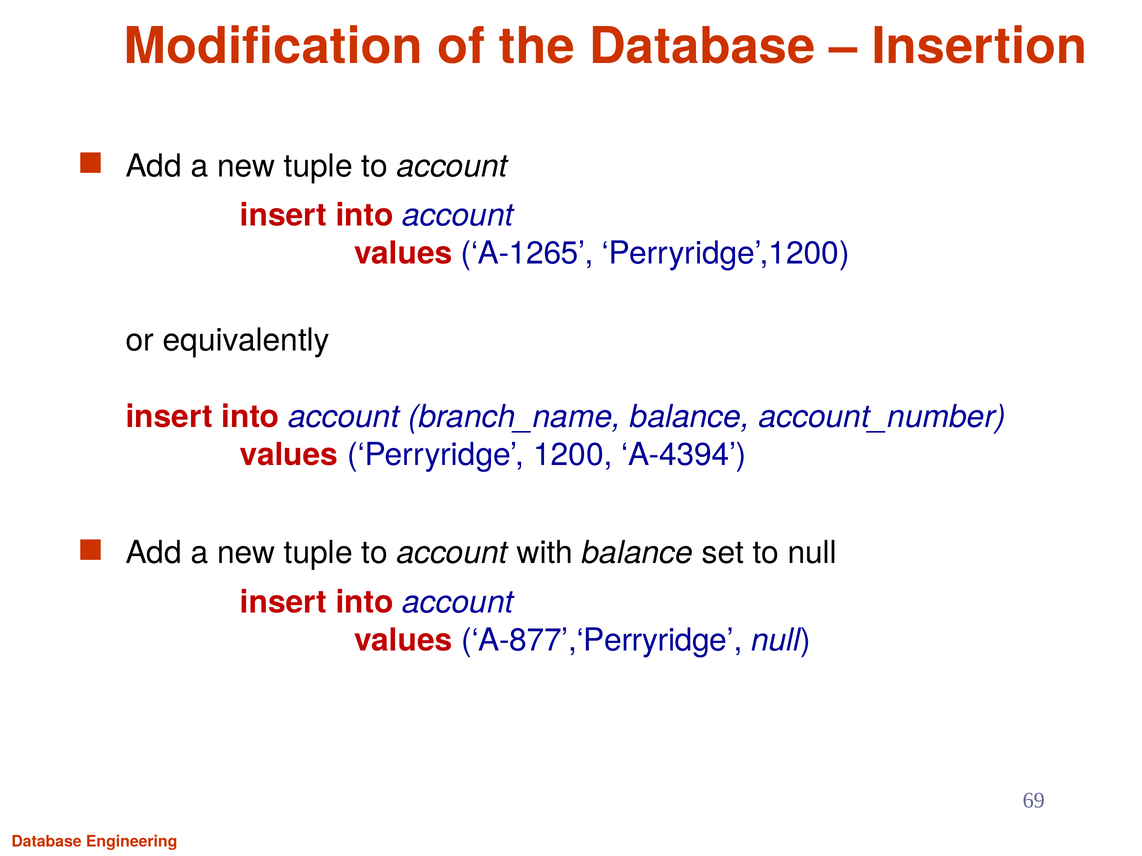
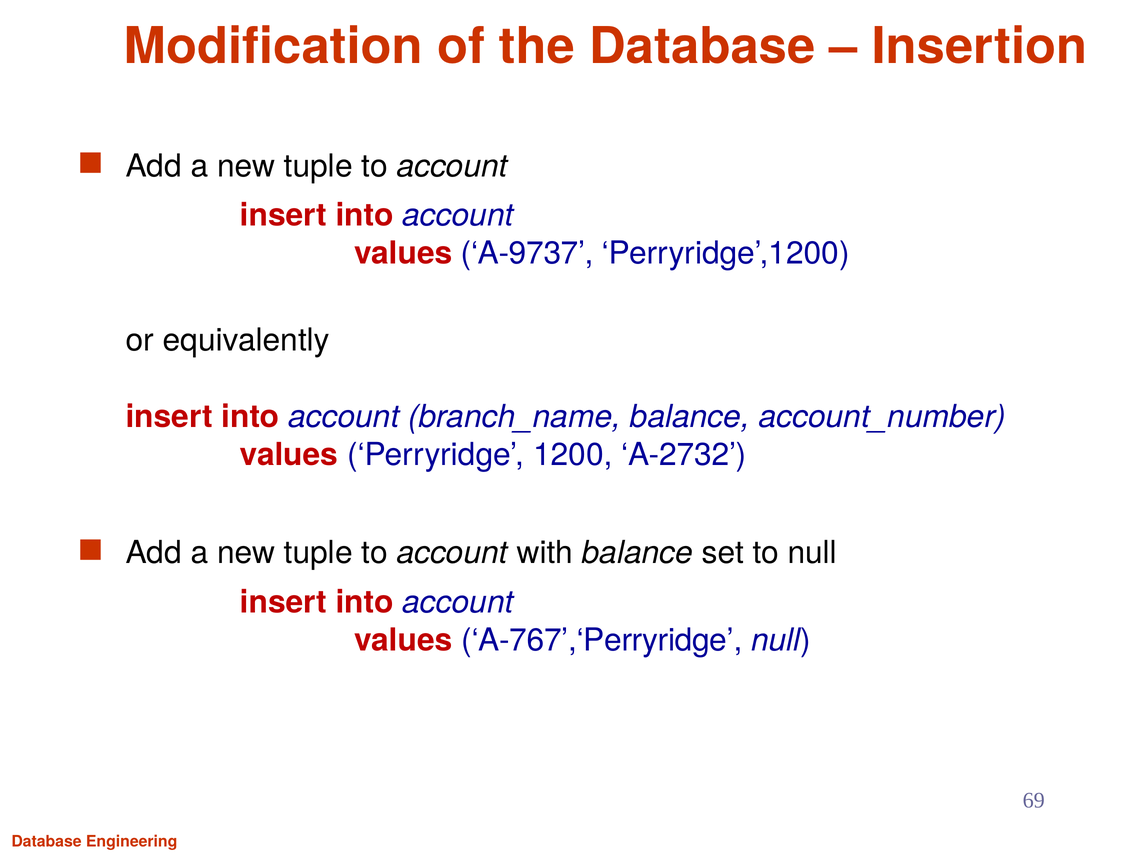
A-1265: A-1265 -> A-9737 (527, 253)
A-4394: A-4394 -> A-2732 (684, 455)
A-877’,‘Perryridge: A-877’,‘Perryridge -> A-767’,‘Perryridge (602, 641)
